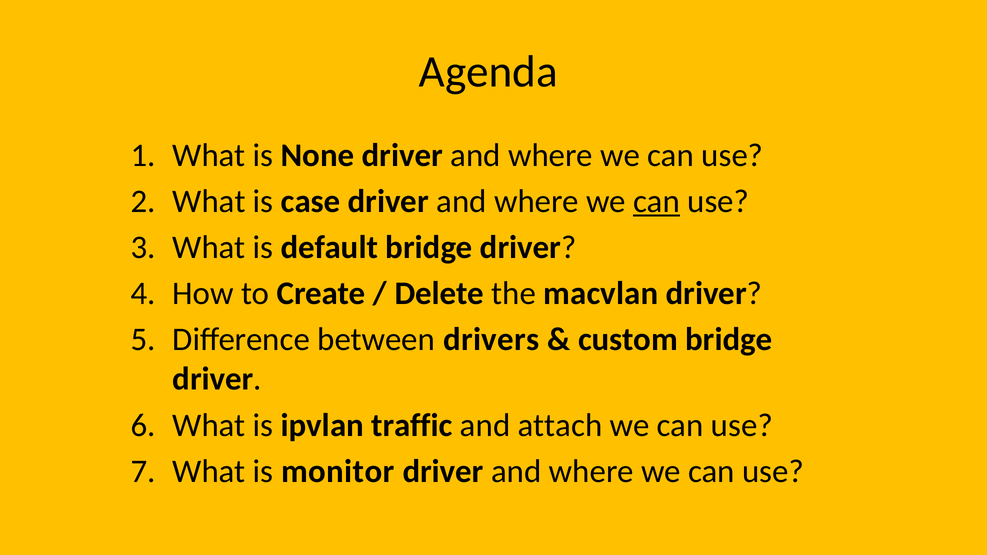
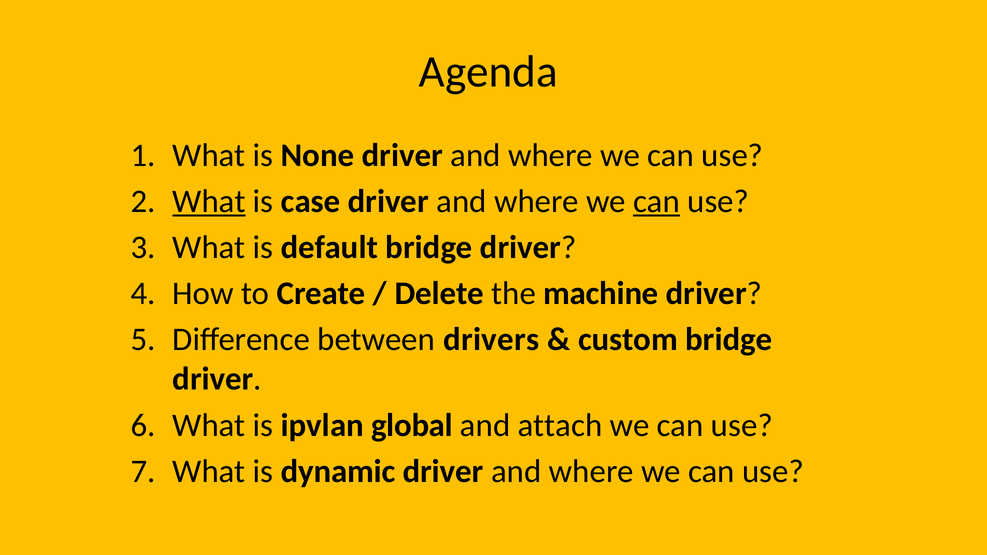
What underline: none -> present (209, 201)
macvlan: macvlan -> machine (601, 294)
traffic: traffic -> global (412, 425)
monitor: monitor -> dynamic (338, 471)
